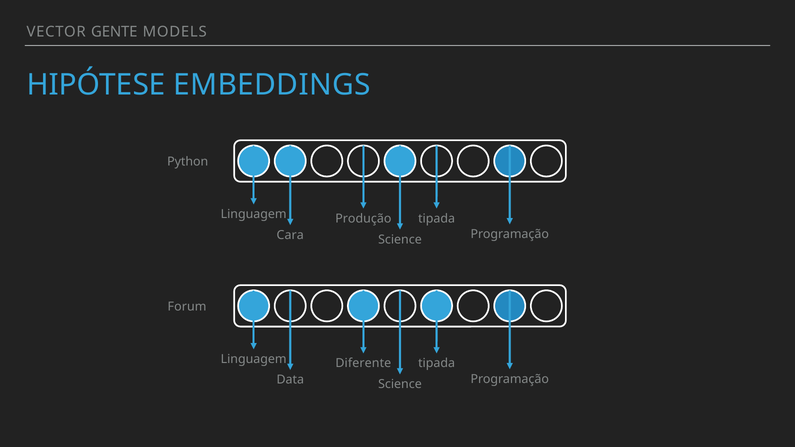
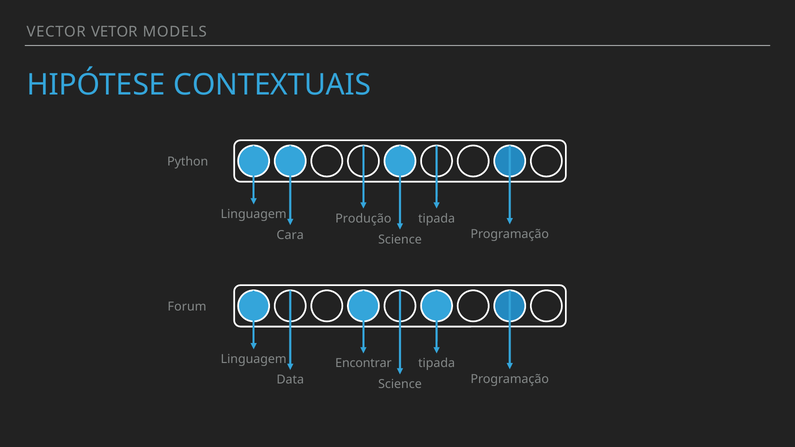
GENTE: GENTE -> VETOR (114, 32)
EMBEDDINGS: EMBEDDINGS -> CONTEXTUAIS (272, 85)
Diferente: Diferente -> Encontrar (363, 363)
